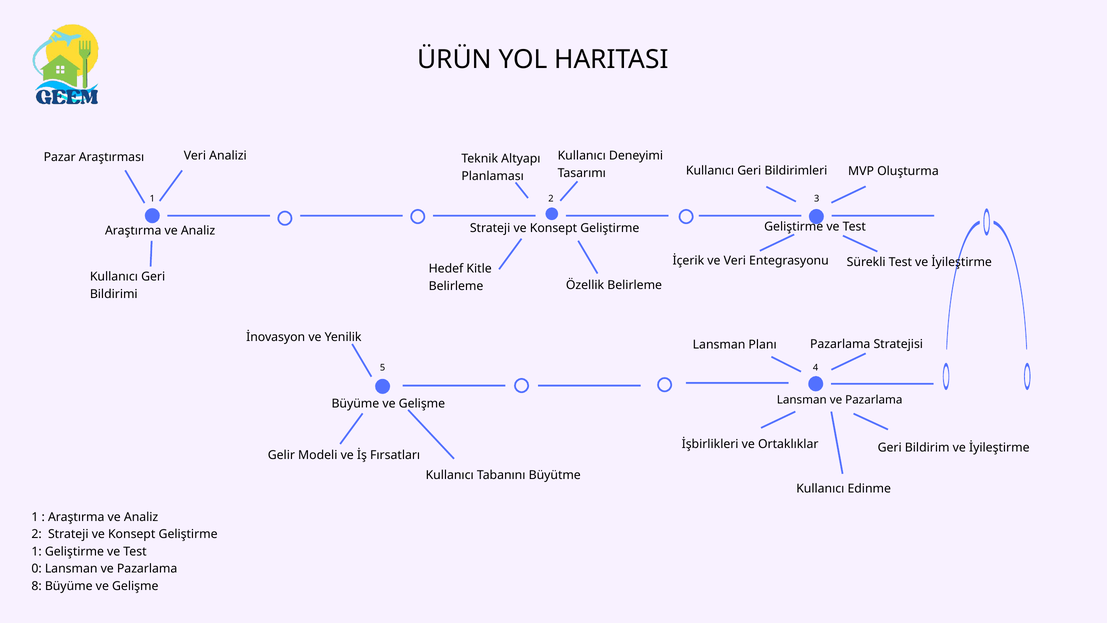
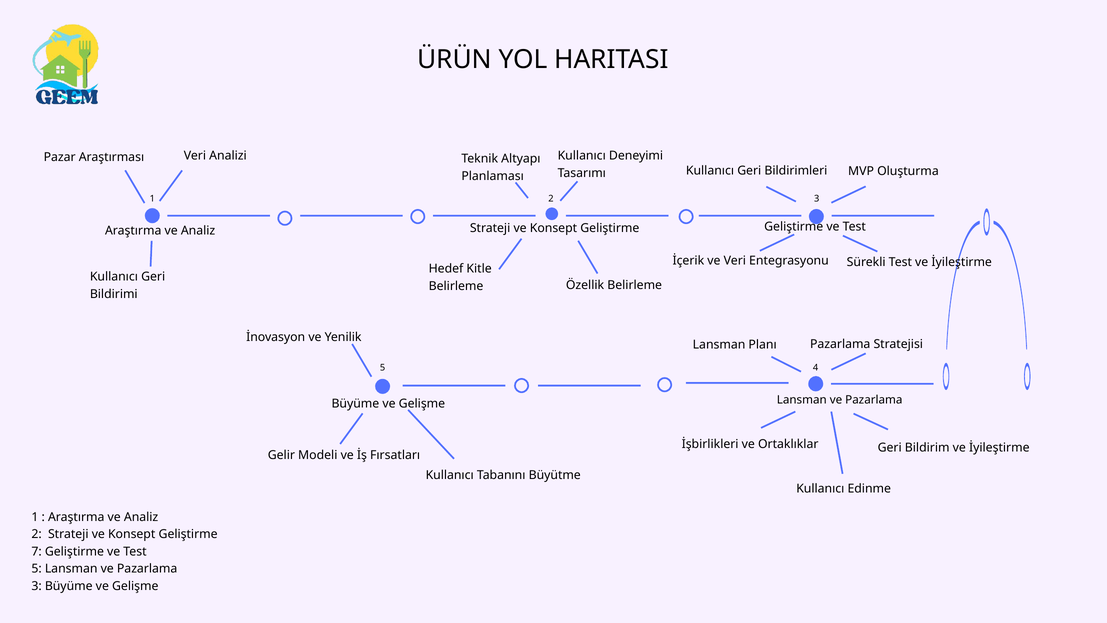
1: 1 -> 7 (37, 551)
0: 0 -> 5 (37, 569)
8: 8 -> 3 (37, 586)
